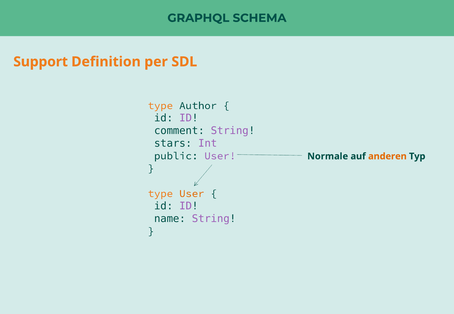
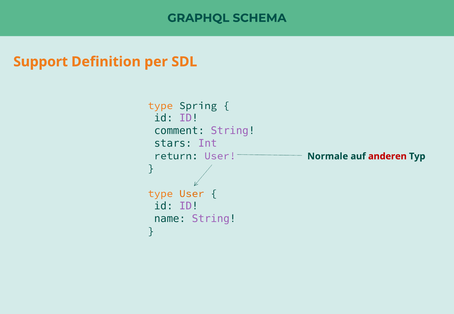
Author: Author -> Spring (198, 106)
public: public -> return (176, 156)
anderen colour: orange -> red (387, 156)
